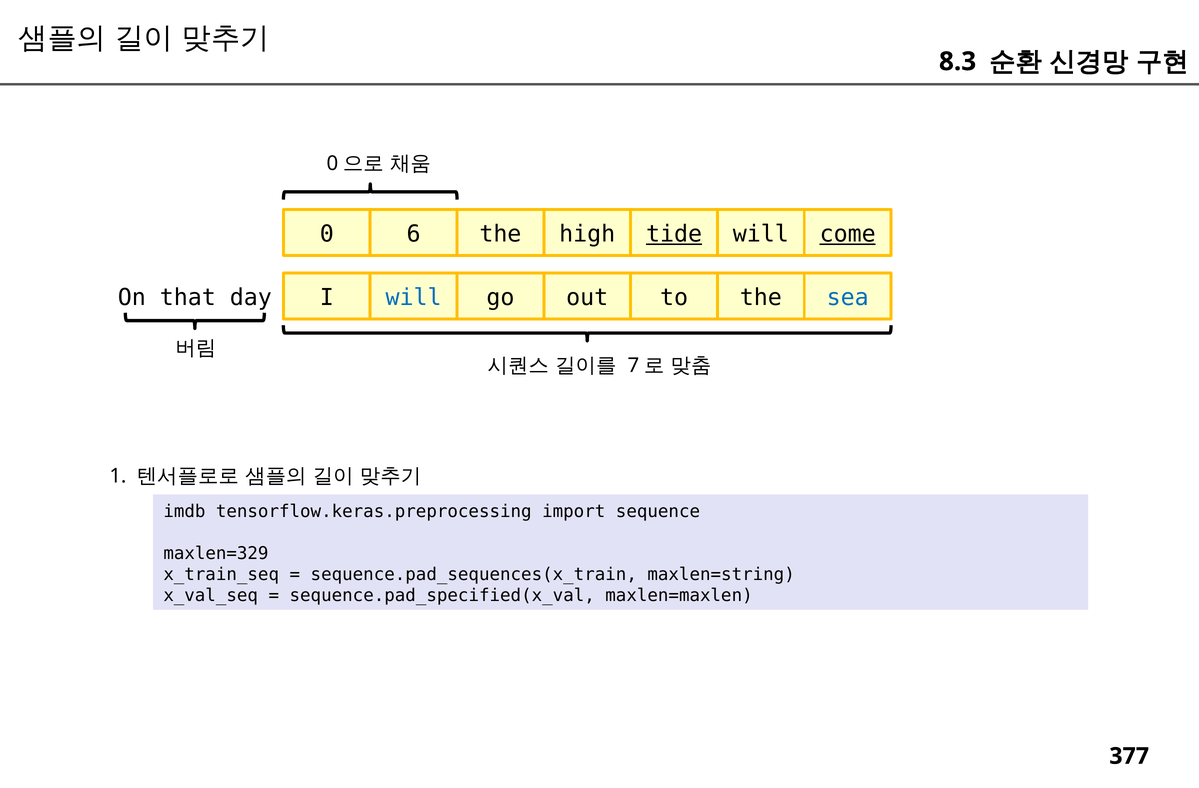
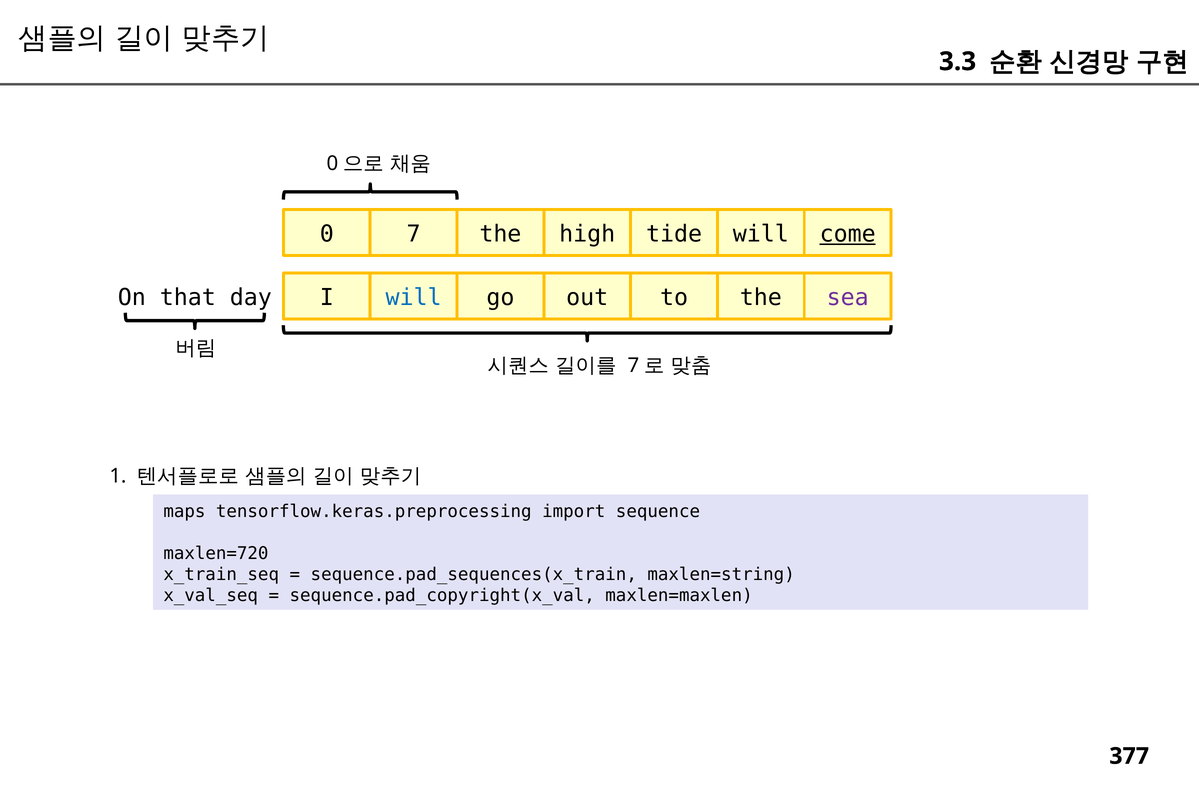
8.3: 8.3 -> 3.3 (958, 61)
6: 6 -> 7 (414, 234)
tide underline: present -> none (674, 234)
sea colour: blue -> purple (848, 298)
imdb: imdb -> maps (184, 511)
maxlen=329: maxlen=329 -> maxlen=720 (216, 553)
sequence.pad_specified(x_val: sequence.pad_specified(x_val -> sequence.pad_copyright(x_val (442, 595)
